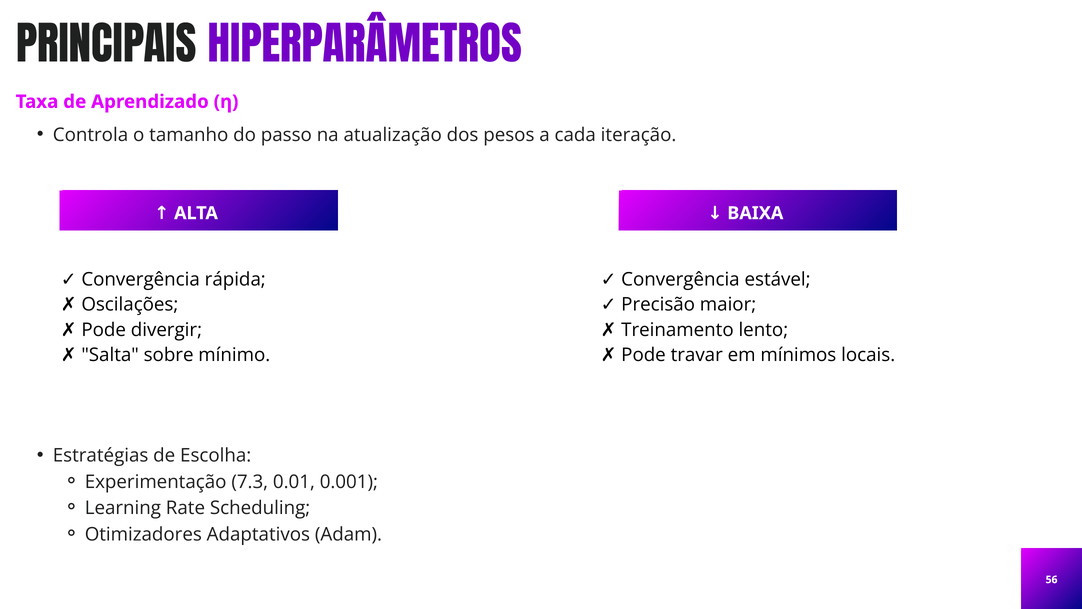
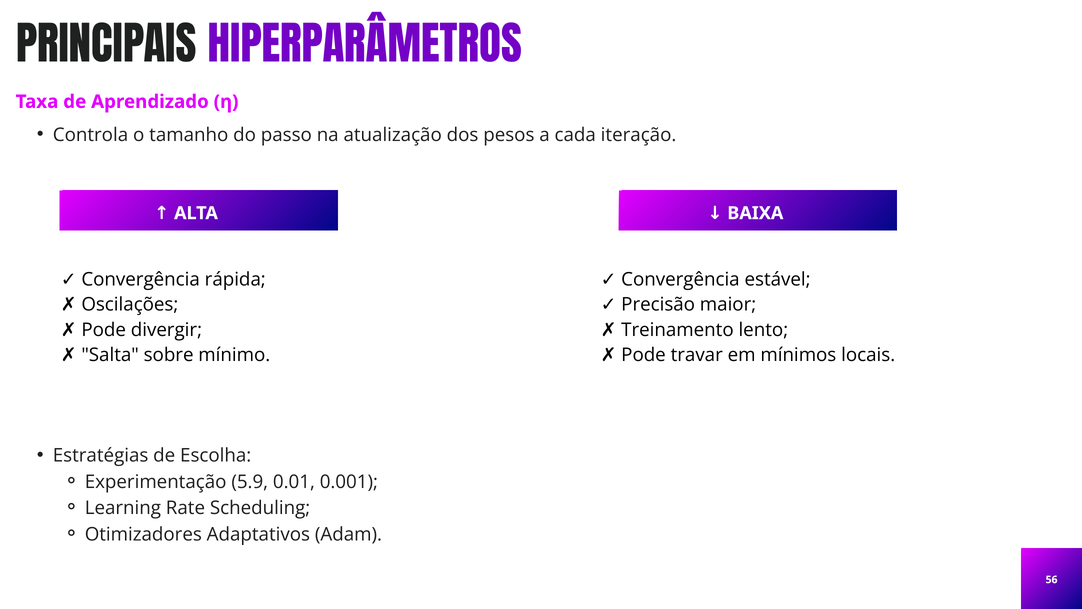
7.3: 7.3 -> 5.9 (250, 482)
